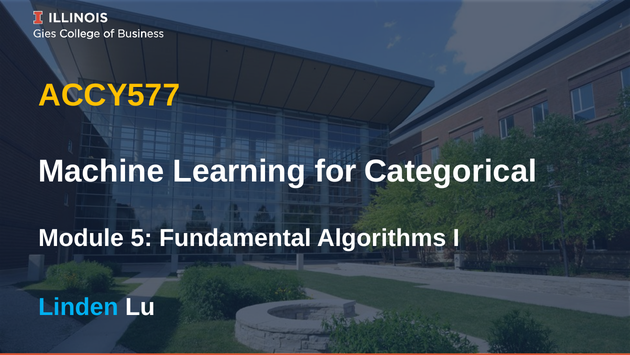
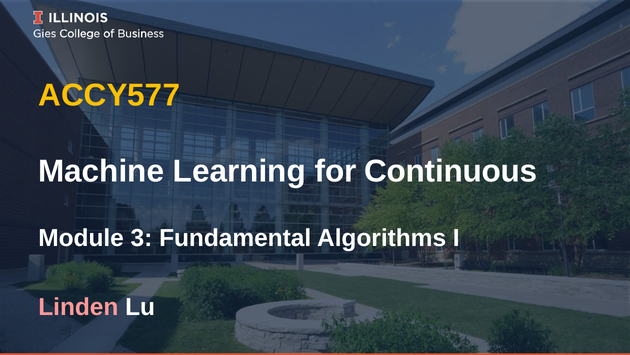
Categorical: Categorical -> Continuous (451, 171)
5: 5 -> 3 (141, 238)
Linden colour: light blue -> pink (78, 307)
